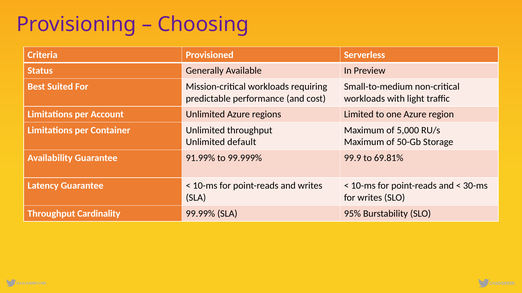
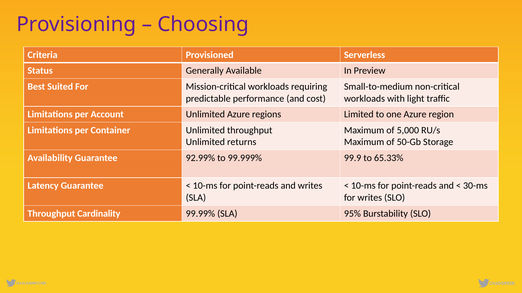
default: default -> returns (242, 142)
91.99%: 91.99% -> 92.99% (200, 158)
69.81%: 69.81% -> 65.33% (389, 158)
